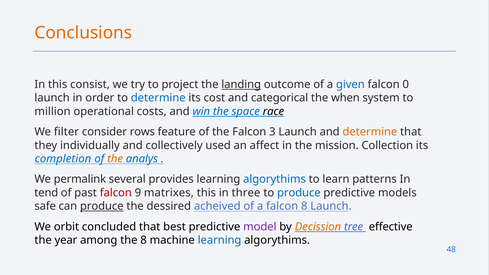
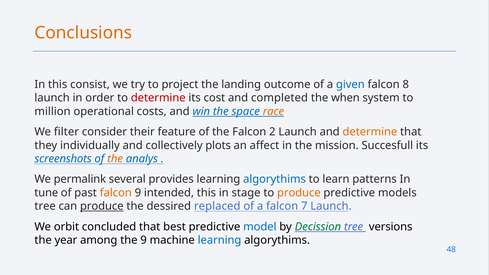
landing underline: present -> none (241, 84)
0: 0 -> 8 (406, 84)
determine colour: blue -> red (158, 98)
categorical: categorical -> completed (280, 98)
race colour: black -> orange (273, 111)
rows: rows -> their (142, 132)
3: 3 -> 2 (272, 132)
used: used -> plots (218, 145)
Collection: Collection -> Succesfull (387, 145)
completion: completion -> screenshots (63, 159)
tend: tend -> tune (46, 193)
falcon colour: red -> orange (116, 193)
matrixes: matrixes -> intended (169, 193)
three: three -> stage (246, 193)
produce colour: blue -> orange (299, 193)
safe: safe -> tree (45, 206)
acheived: acheived -> replaced (217, 206)
falcon 8: 8 -> 7 (304, 206)
model colour: purple -> blue (260, 227)
Decission colour: orange -> green (318, 227)
effective: effective -> versions (391, 227)
the 8: 8 -> 9 (144, 240)
